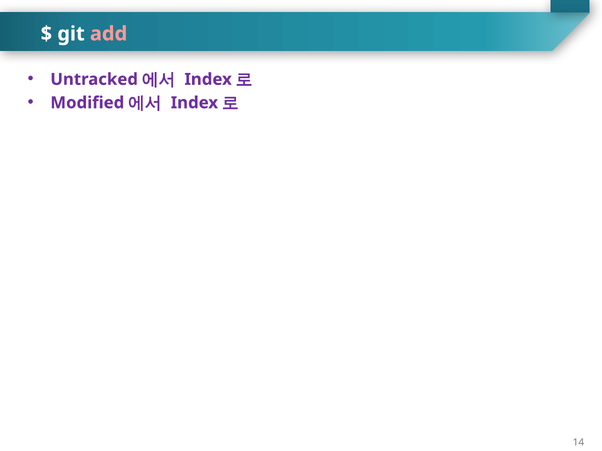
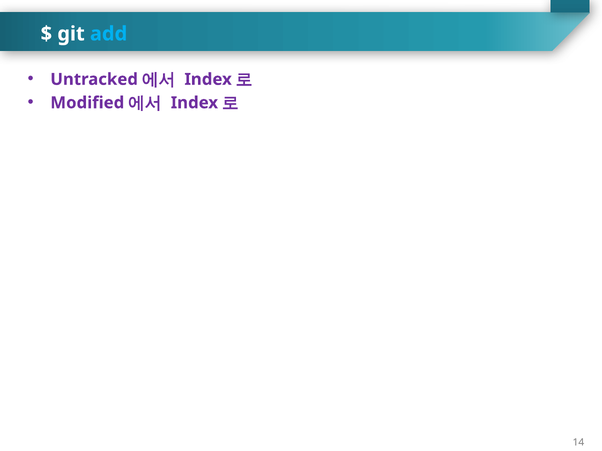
add colour: pink -> light blue (109, 34)
